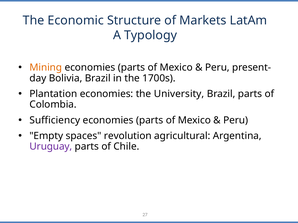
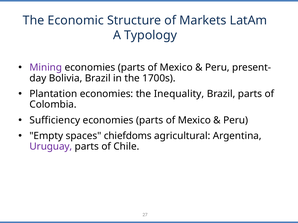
Mining colour: orange -> purple (46, 68)
University: University -> Inequality (179, 94)
revolution: revolution -> chiefdoms (128, 136)
